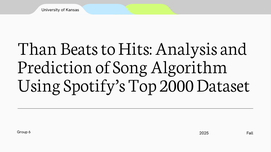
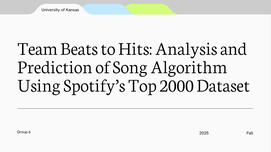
Than: Than -> Team (38, 49)
